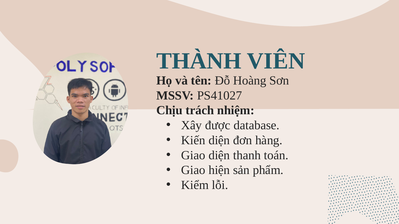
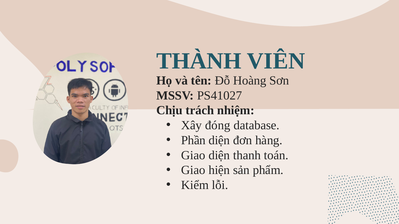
được: được -> đóng (218, 126)
Kiến: Kiến -> Phần (193, 141)
